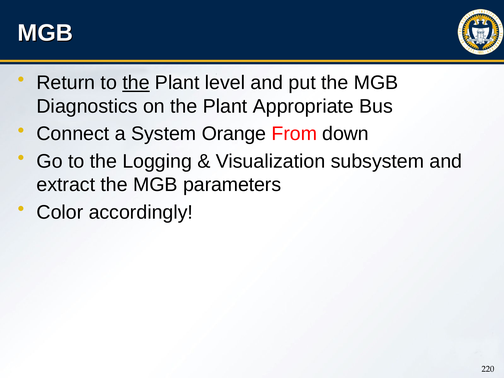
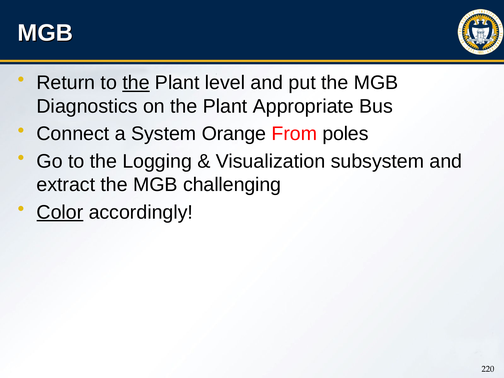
down: down -> poles (345, 134)
parameters: parameters -> challenging (232, 185)
Color underline: none -> present (60, 212)
